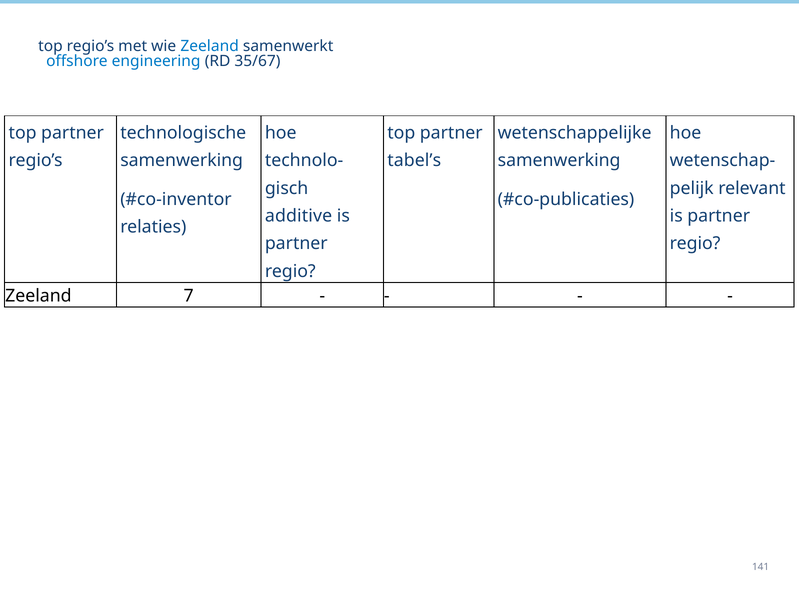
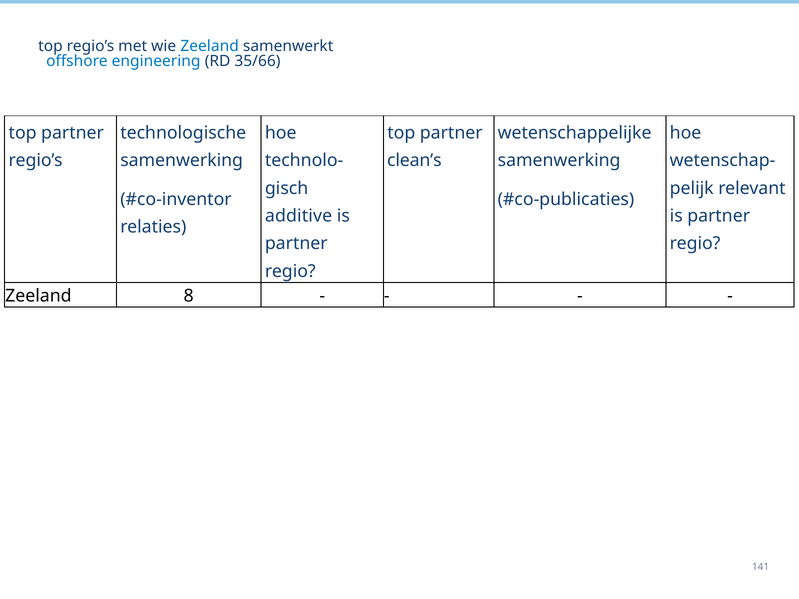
35/67: 35/67 -> 35/66 (257, 61)
tabel’s: tabel’s -> clean’s (414, 161)
7: 7 -> 8 (189, 296)
